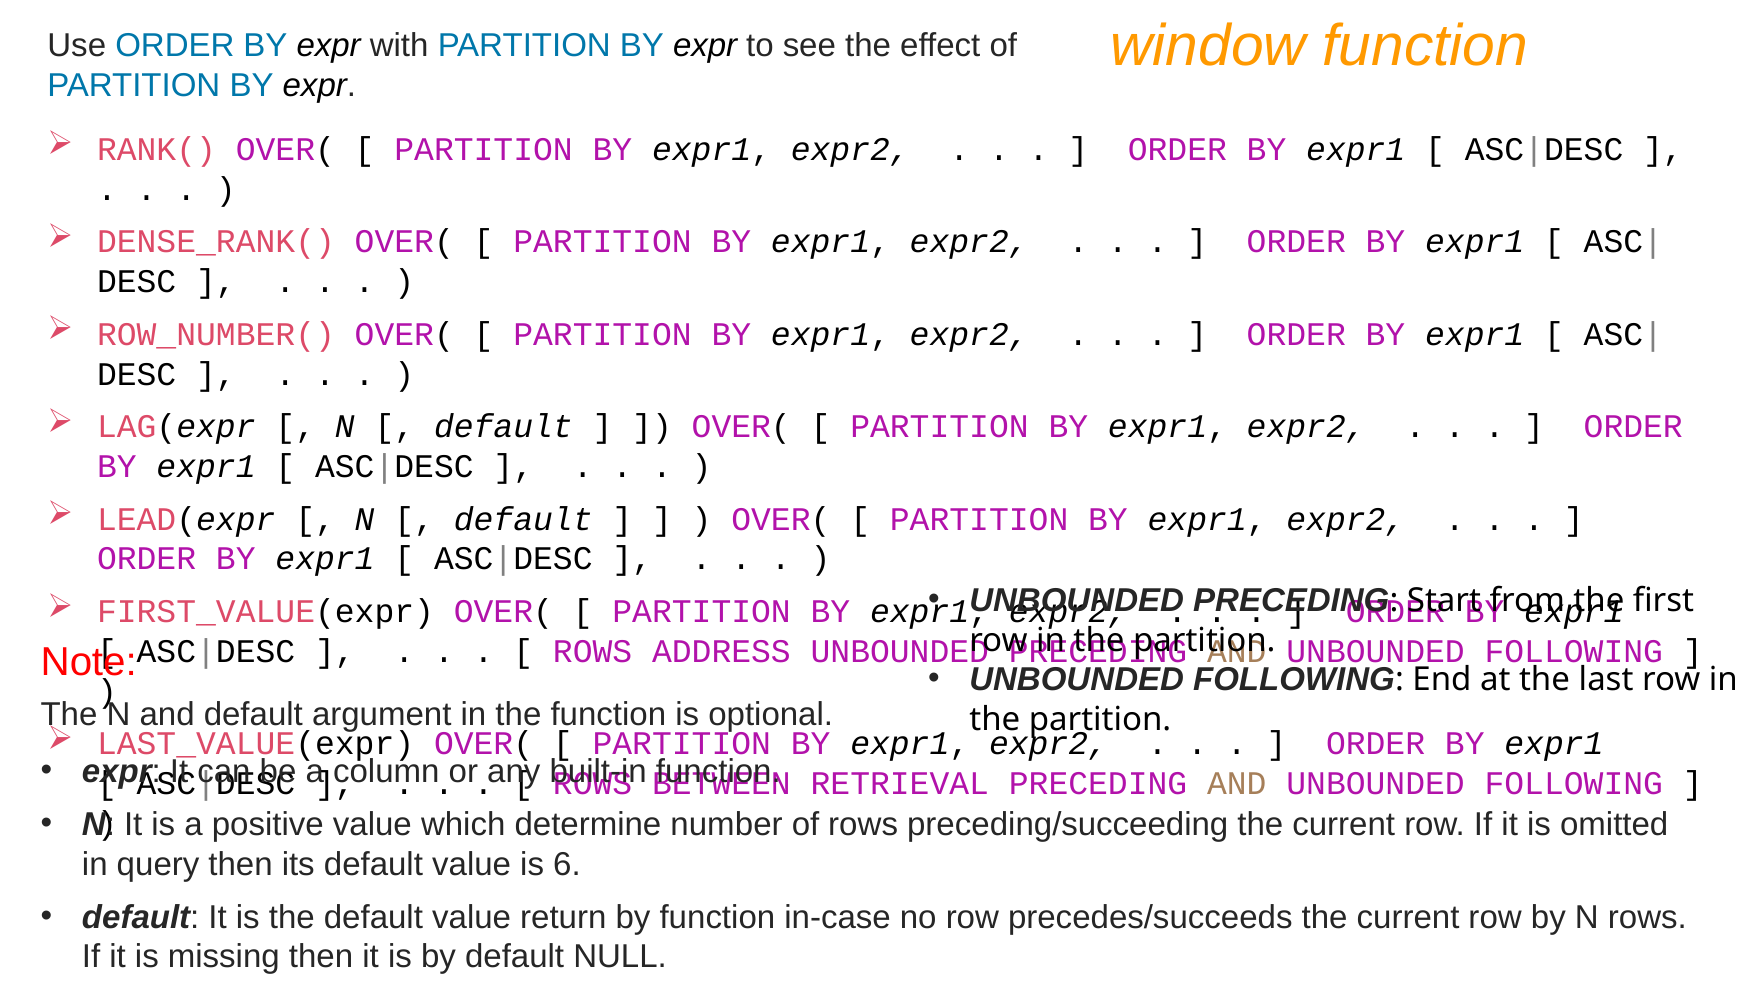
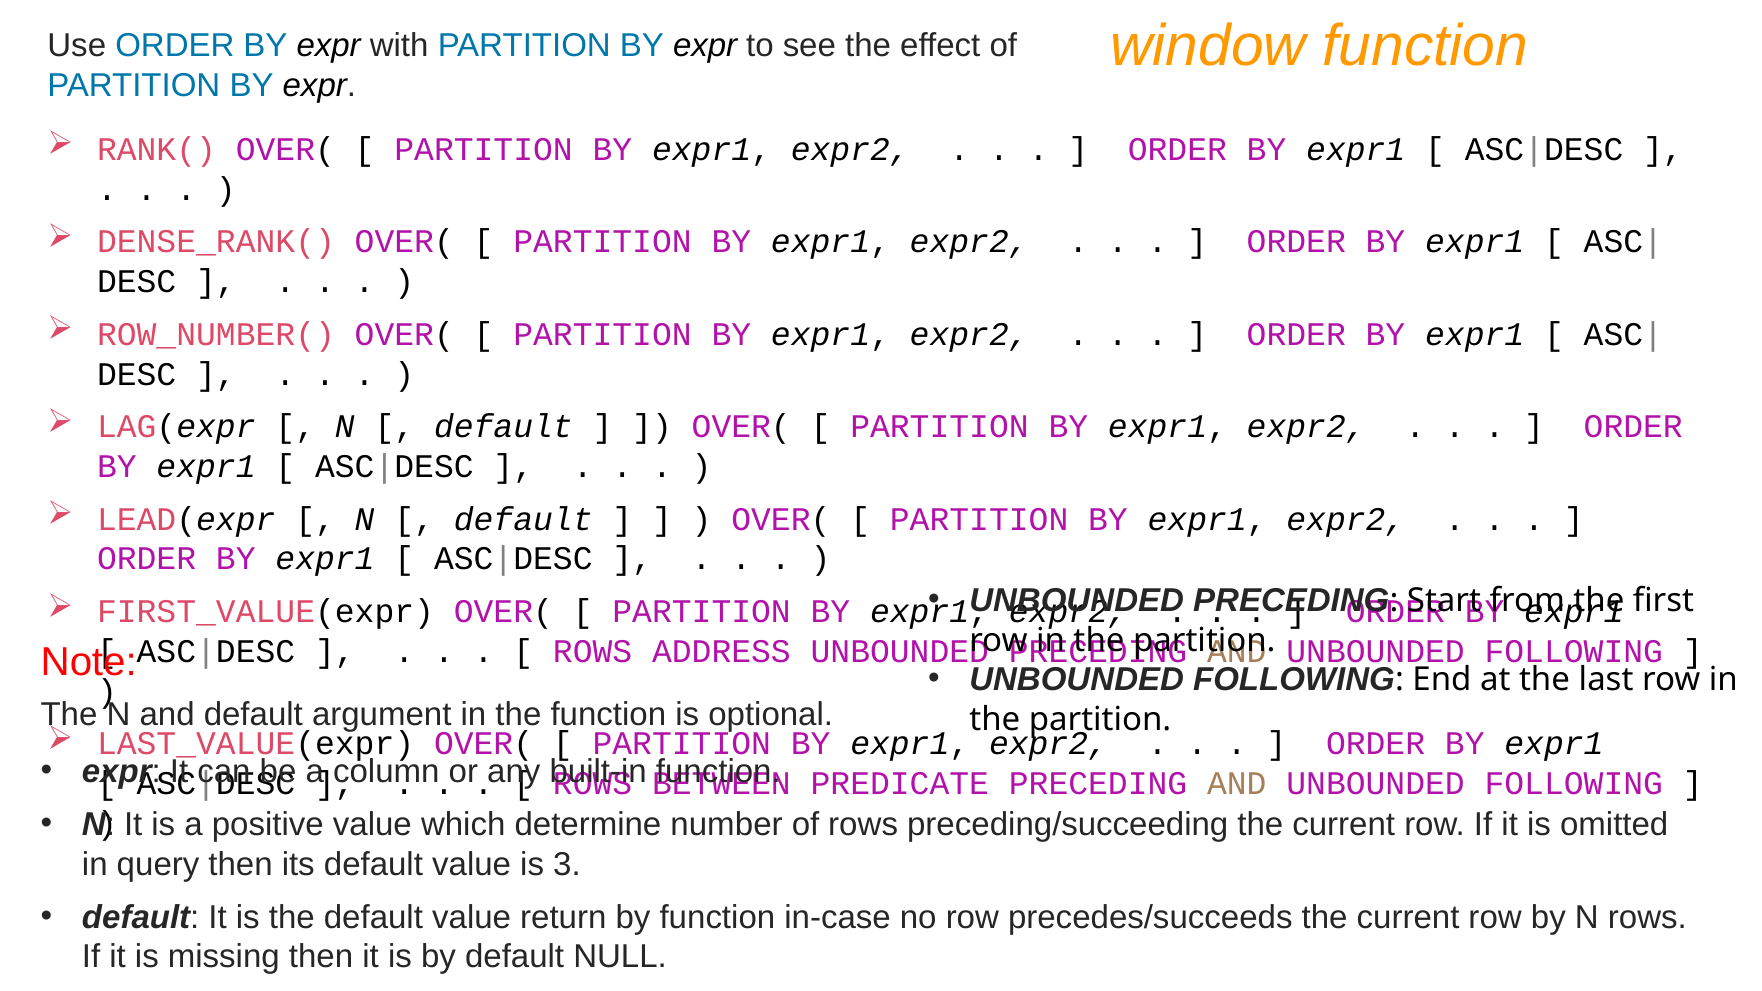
RETRIEVAL: RETRIEVAL -> PREDICATE (900, 784)
6: 6 -> 3 (567, 864)
